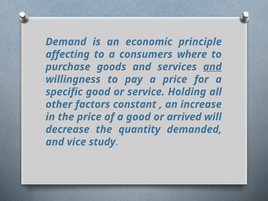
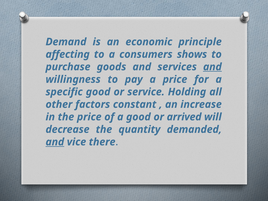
where: where -> shows (192, 54)
and underline: none -> present (55, 142)
study: study -> there (102, 142)
